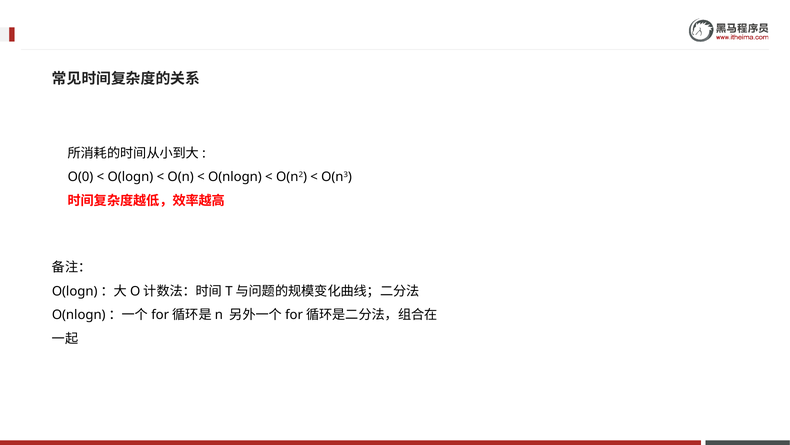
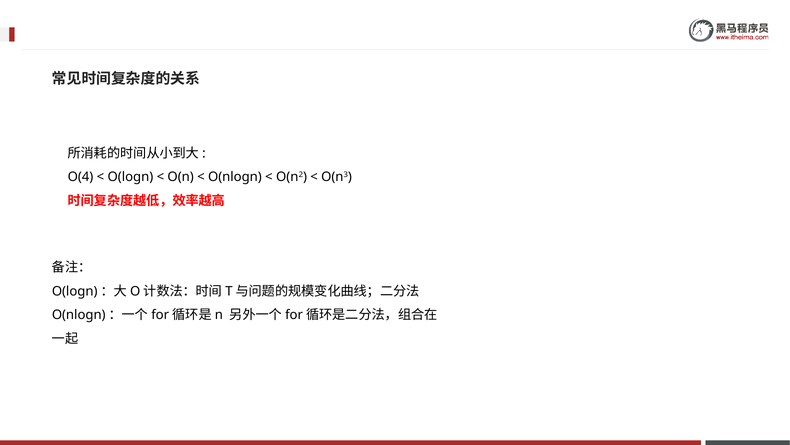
O(0: O(0 -> O(4 (81, 177)
